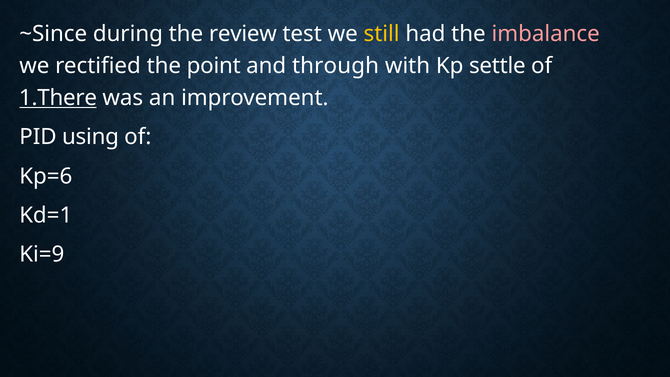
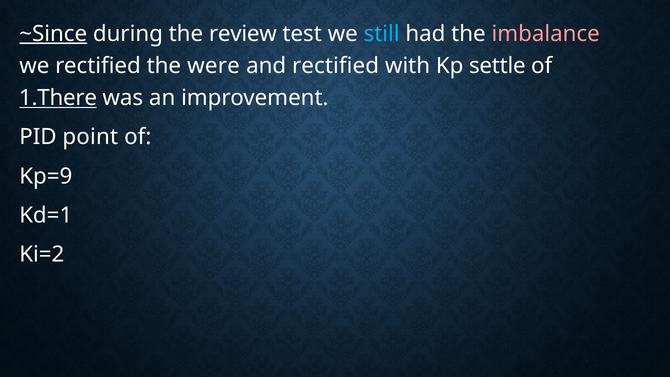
~Since underline: none -> present (53, 34)
still colour: yellow -> light blue (382, 34)
point: point -> were (214, 66)
and through: through -> rectified (336, 66)
using: using -> point (90, 137)
Kp=6: Kp=6 -> Kp=9 (46, 176)
Ki=9: Ki=9 -> Ki=2 (42, 255)
